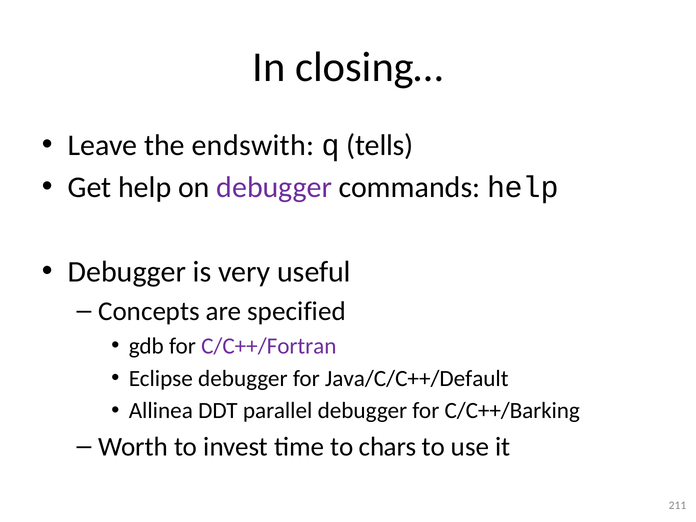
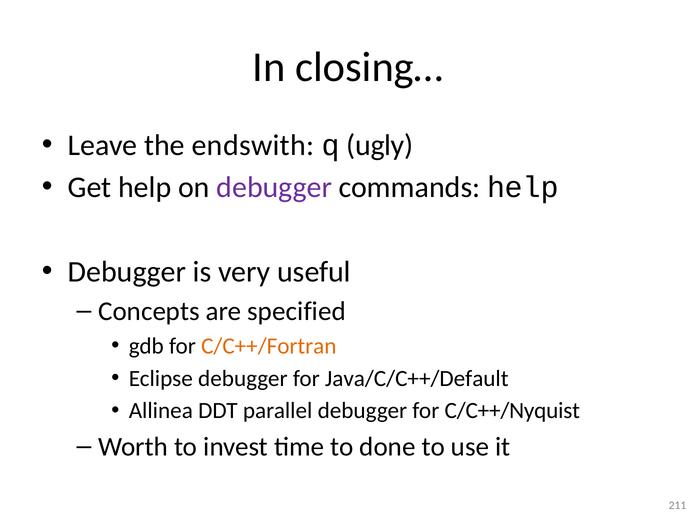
tells: tells -> ugly (380, 145)
C/C++/Fortran colour: purple -> orange (269, 346)
C/C++/Barking: C/C++/Barking -> C/C++/Nyquist (512, 411)
chars: chars -> done (388, 447)
